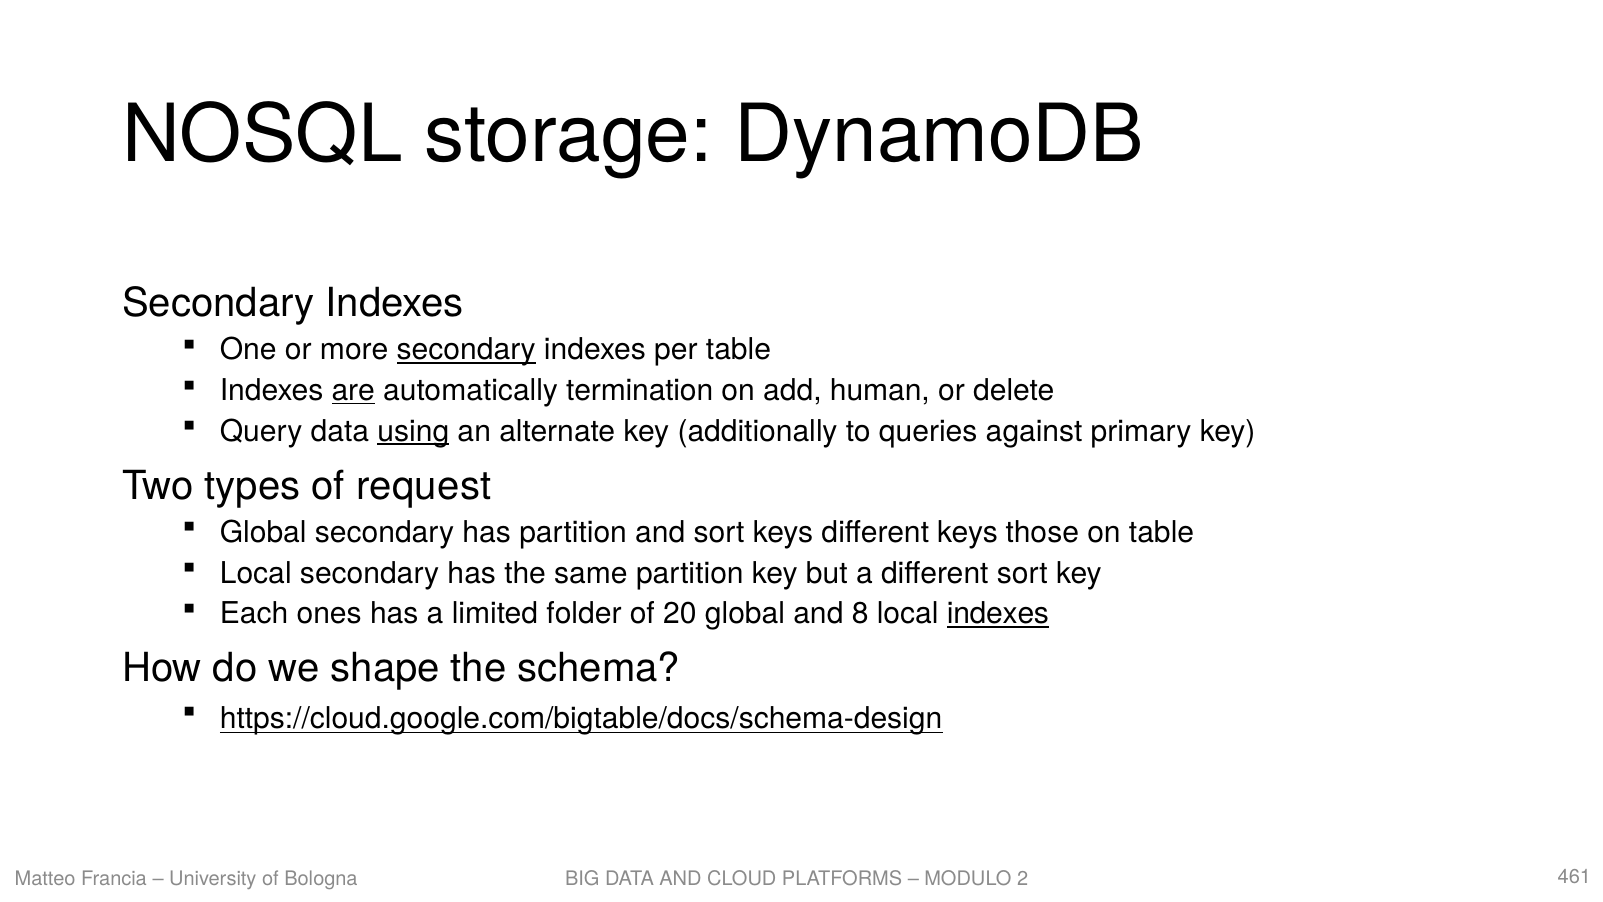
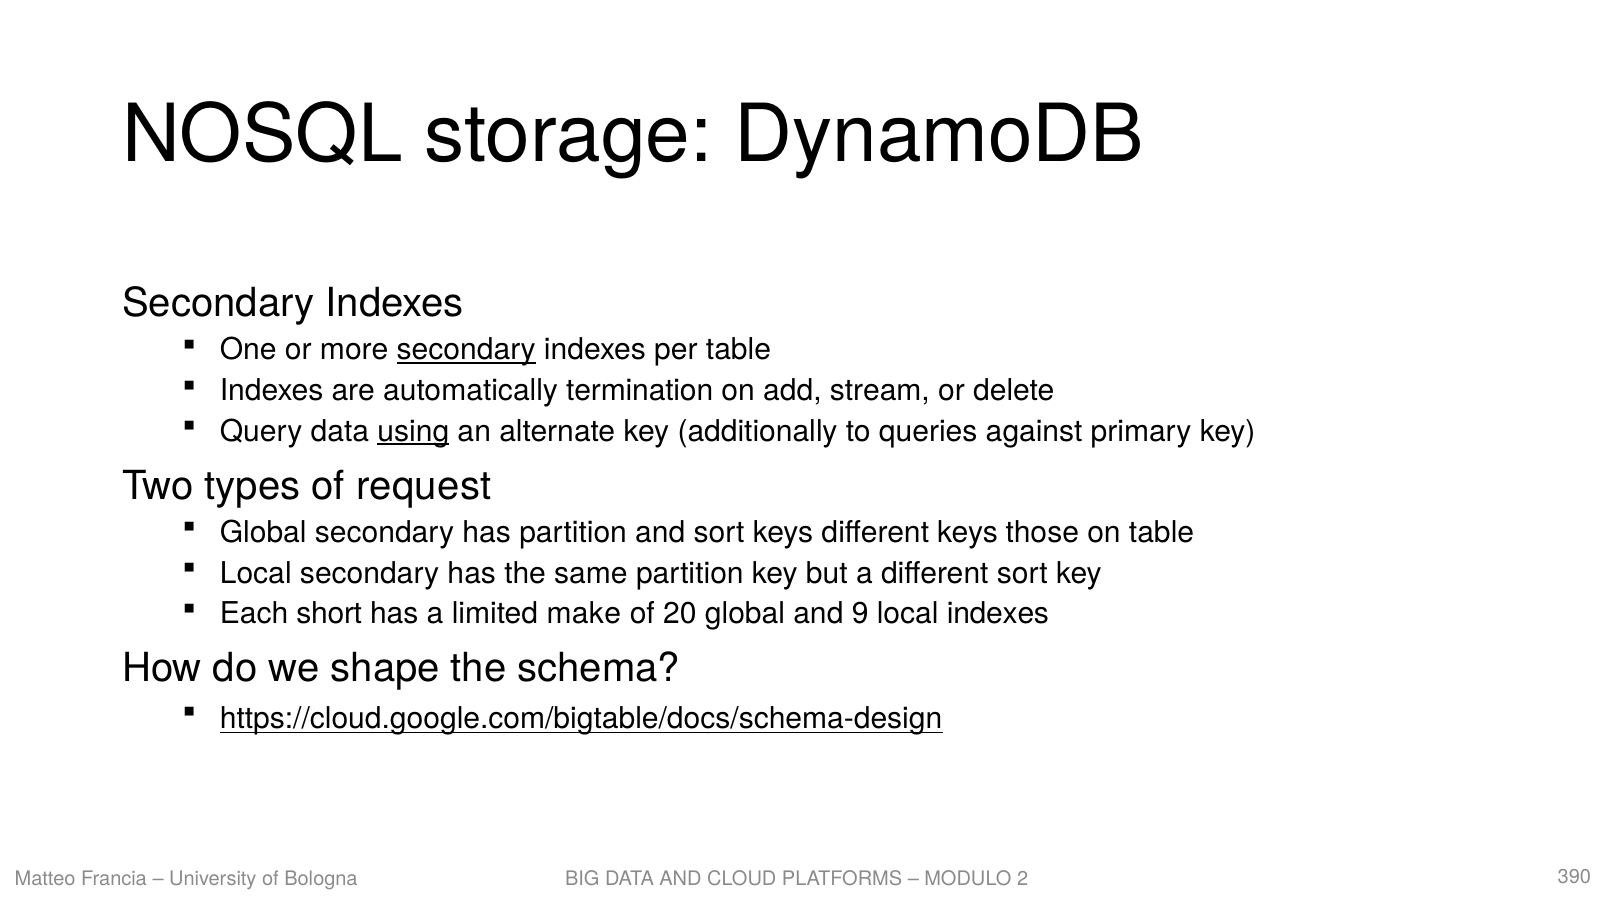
are underline: present -> none (353, 391)
human: human -> stream (880, 391)
ones: ones -> short (329, 614)
folder: folder -> make (584, 614)
8: 8 -> 9 (860, 614)
indexes underline: present -> none (998, 614)
461: 461 -> 390 (1574, 877)
